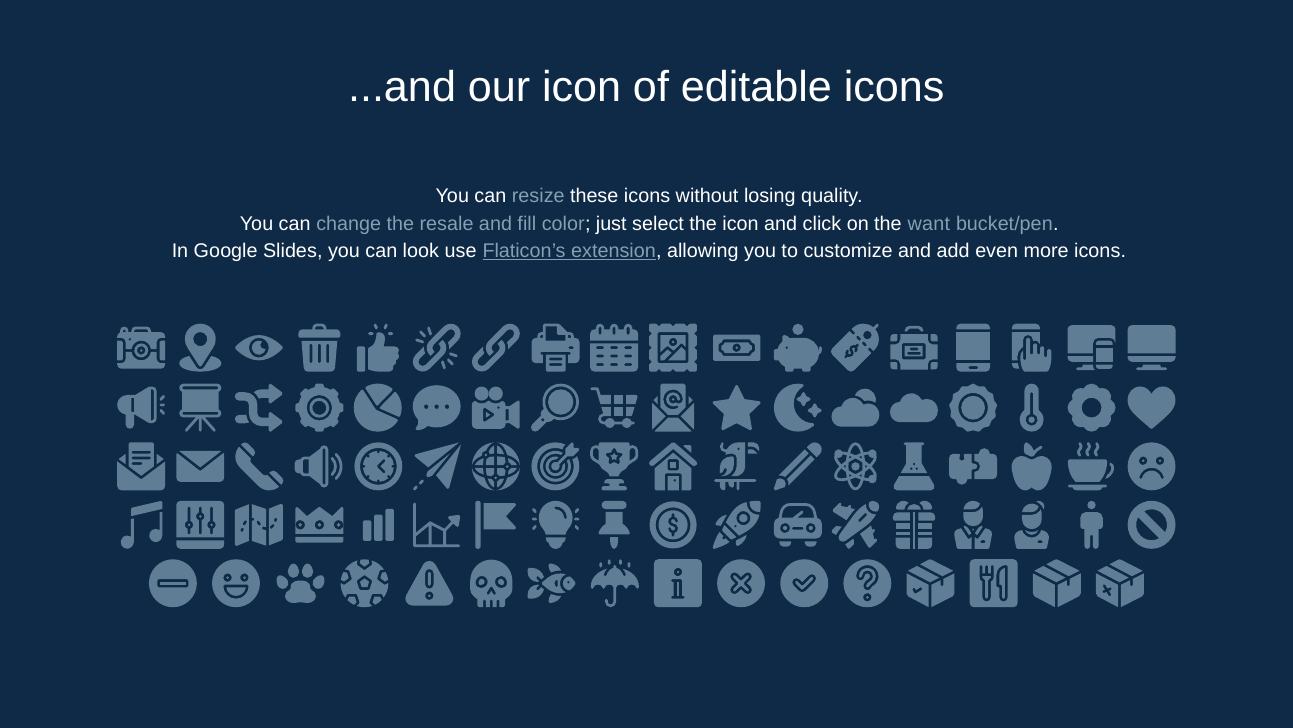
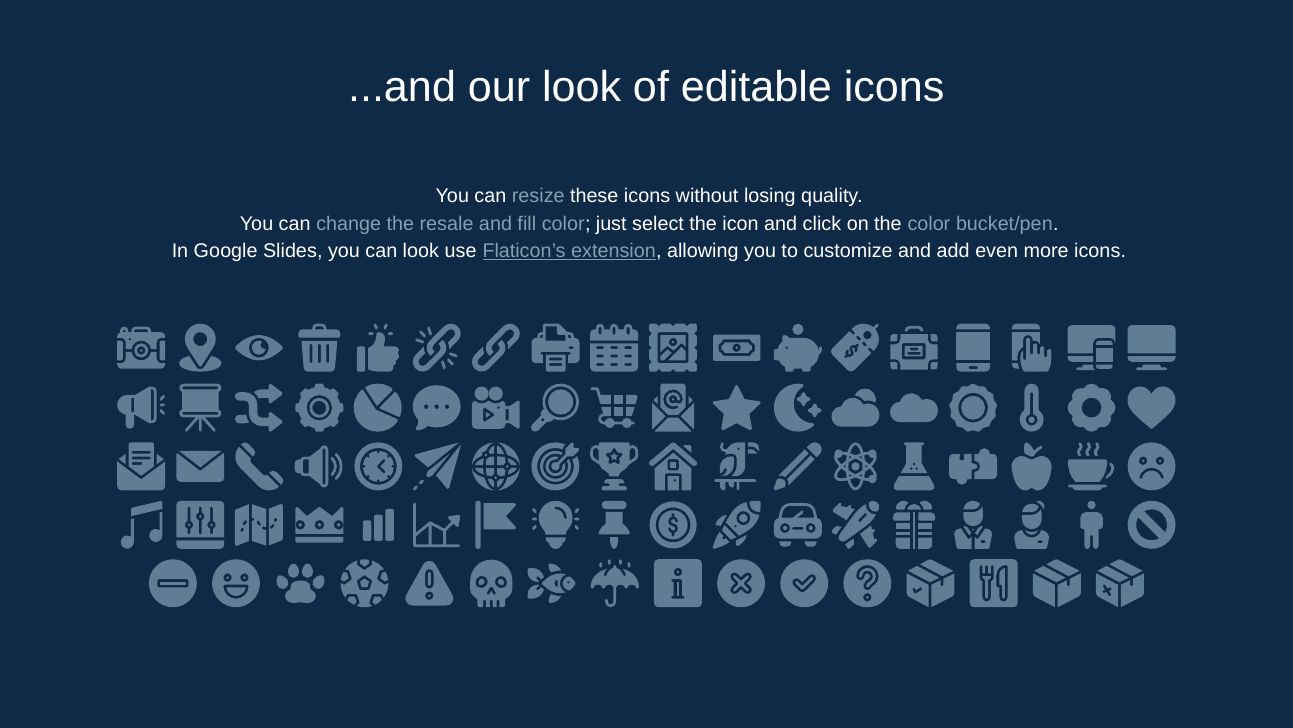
our icon: icon -> look (582, 88)
the want: want -> color (929, 223)
